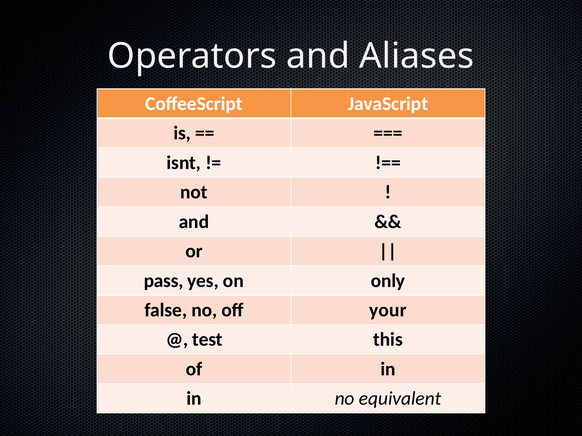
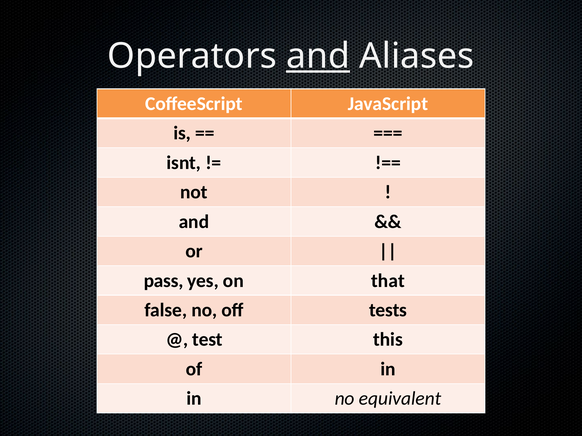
and underline: none -> present (318, 56)
only: only -> that (388, 281)
your: your -> tests (388, 310)
